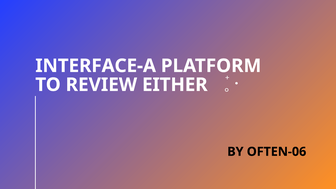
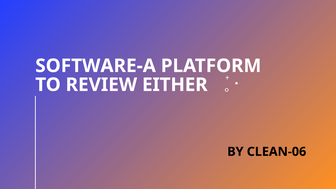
INTERFACE-A: INTERFACE-A -> SOFTWARE-A (96, 66)
OFTEN-06: OFTEN-06 -> CLEAN-06 (277, 152)
